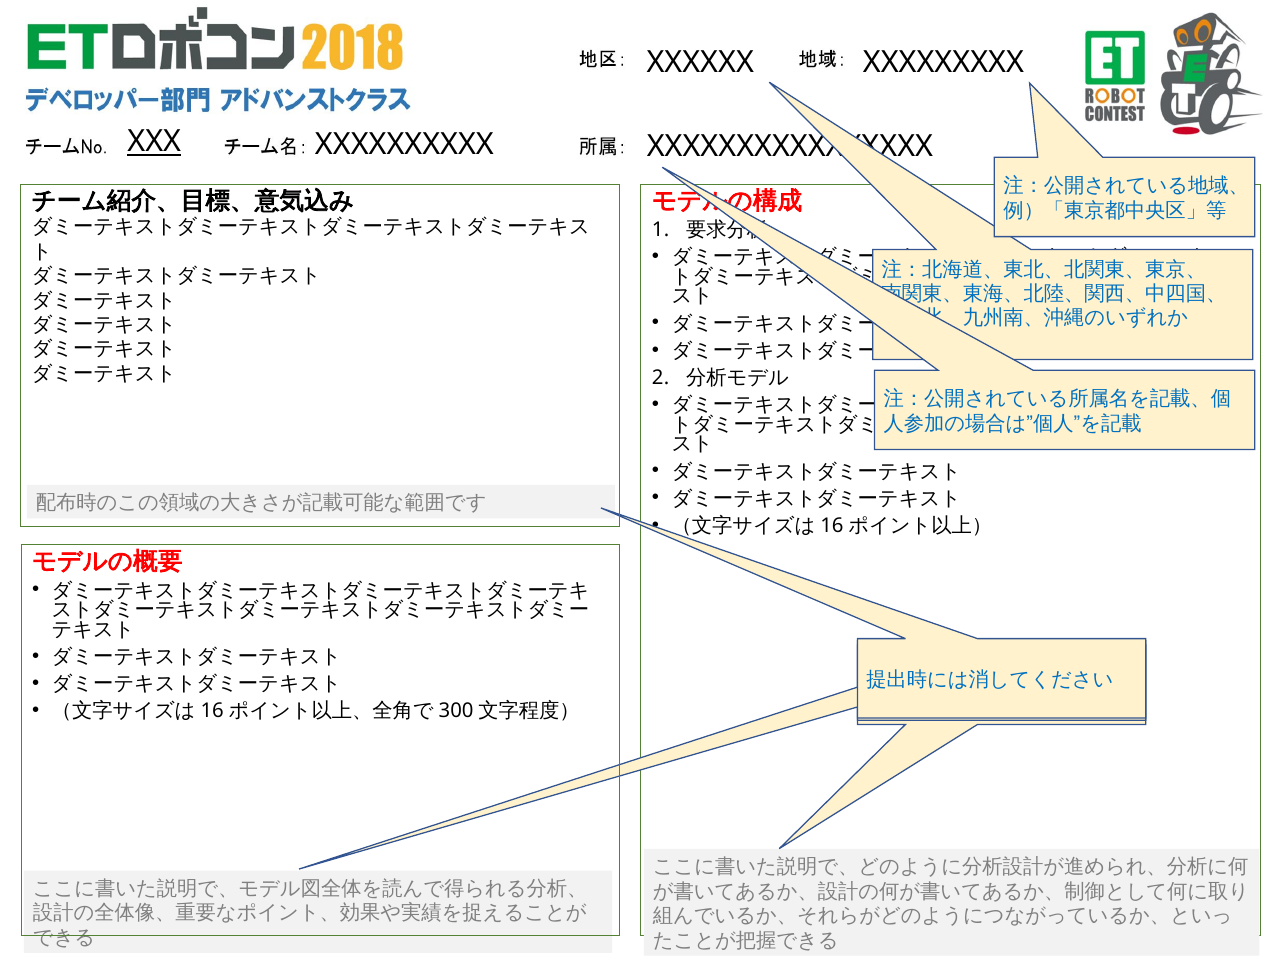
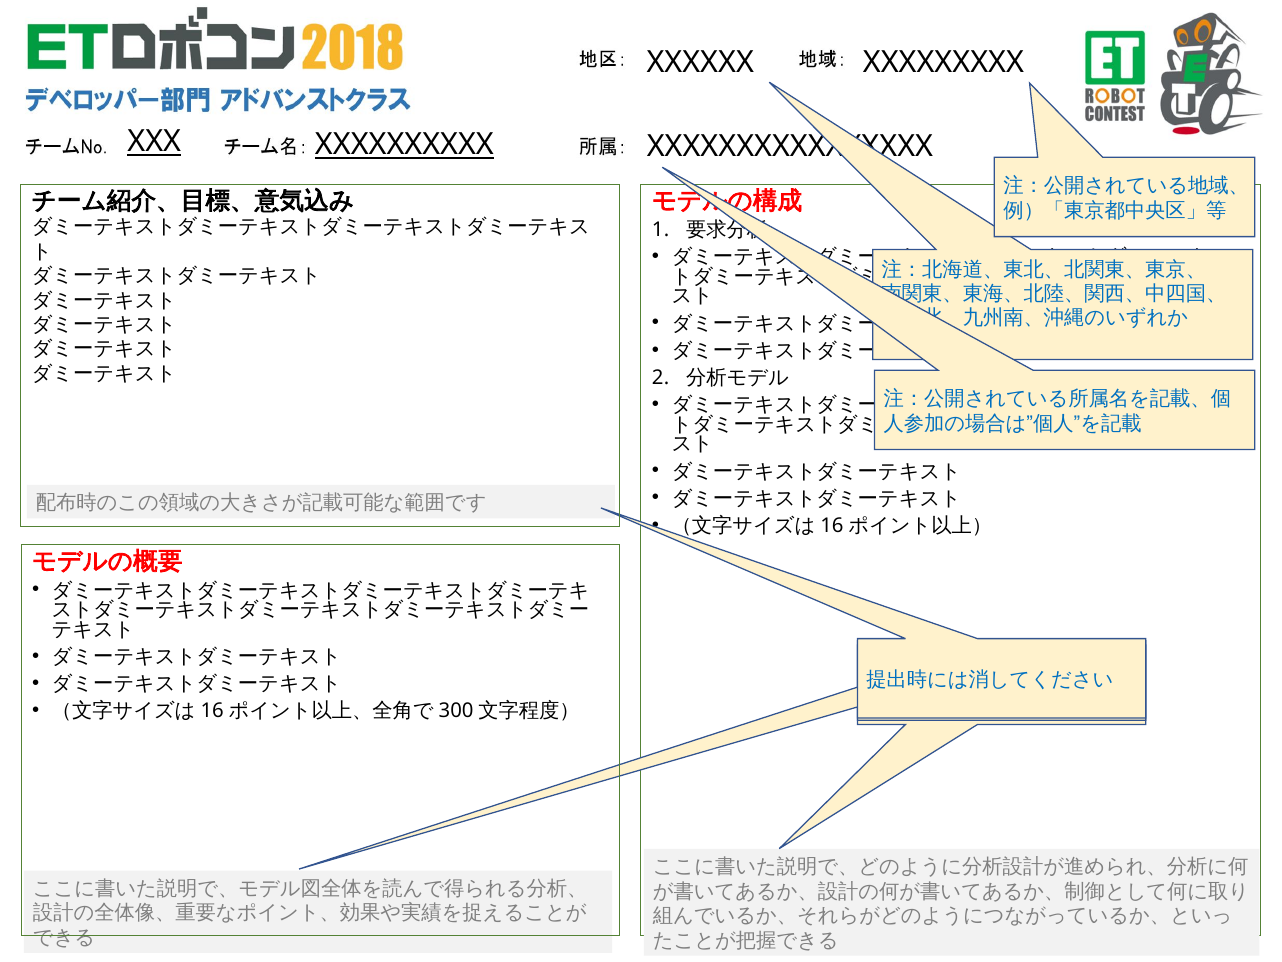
XXXXXXXXXX underline: none -> present (404, 145)
